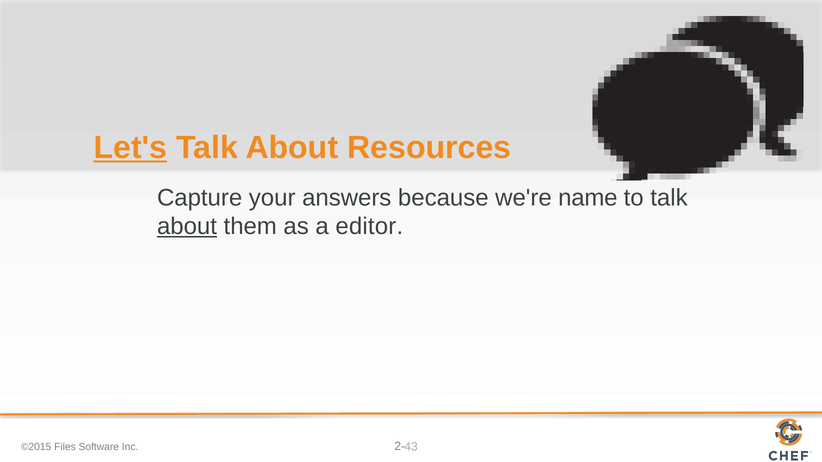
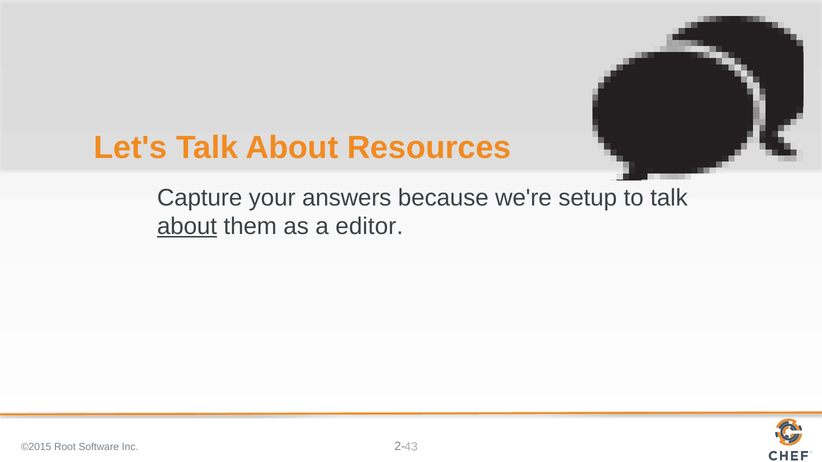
Let's underline: present -> none (130, 148)
name: name -> setup (588, 198)
Files: Files -> Root (65, 447)
